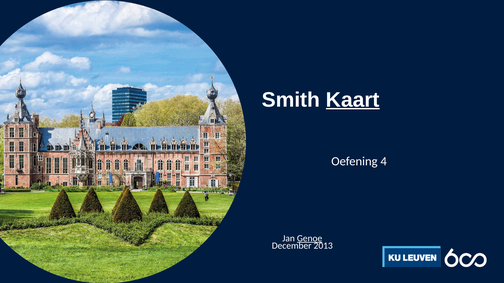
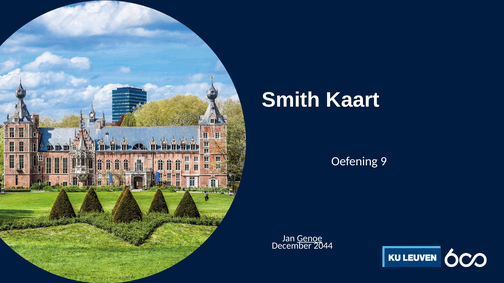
Kaart underline: present -> none (353, 100)
4: 4 -> 9 (384, 161)
2013: 2013 -> 2044 (323, 246)
